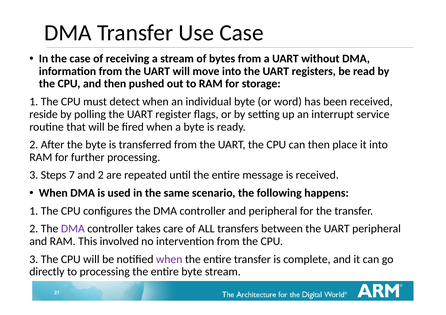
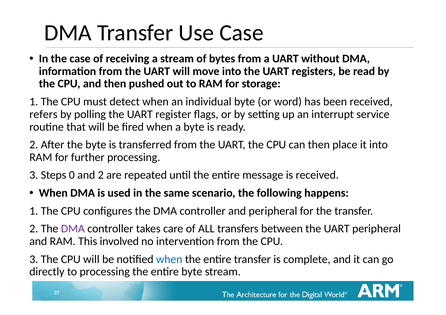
reside: reside -> refers (43, 114)
7: 7 -> 0 (72, 175)
when colour: purple -> blue (169, 259)
